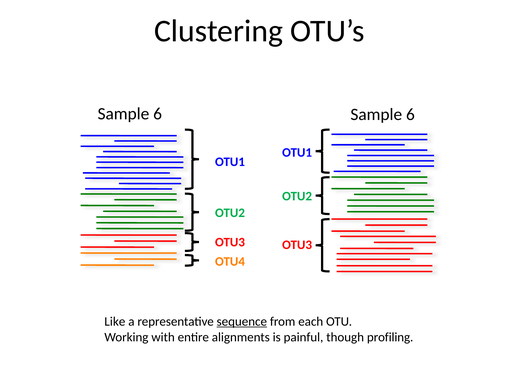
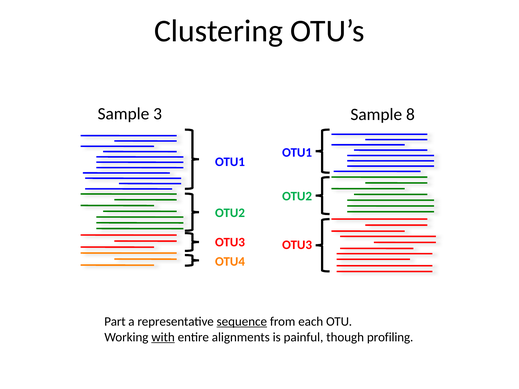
6: 6 -> 3 (158, 114)
6: 6 -> 8 (410, 114)
Like: Like -> Part (115, 322)
with underline: none -> present (163, 337)
